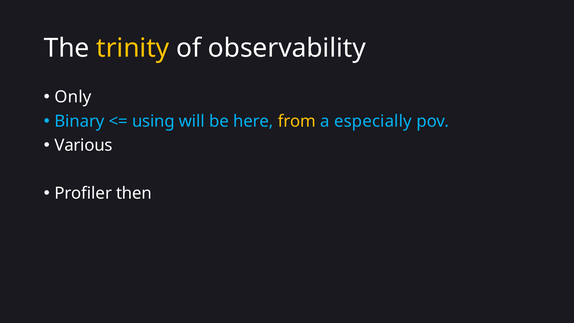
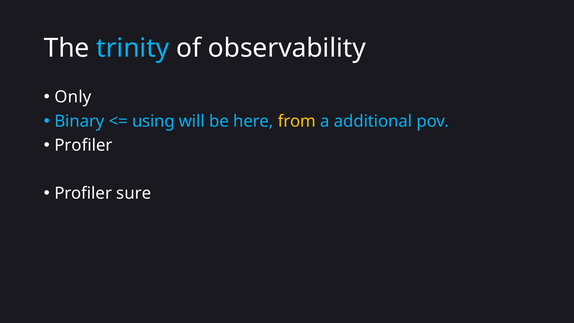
trinity colour: yellow -> light blue (133, 48)
especially: especially -> additional (373, 121)
Various: Various -> Profiler (83, 145)
then: then -> sure (134, 193)
